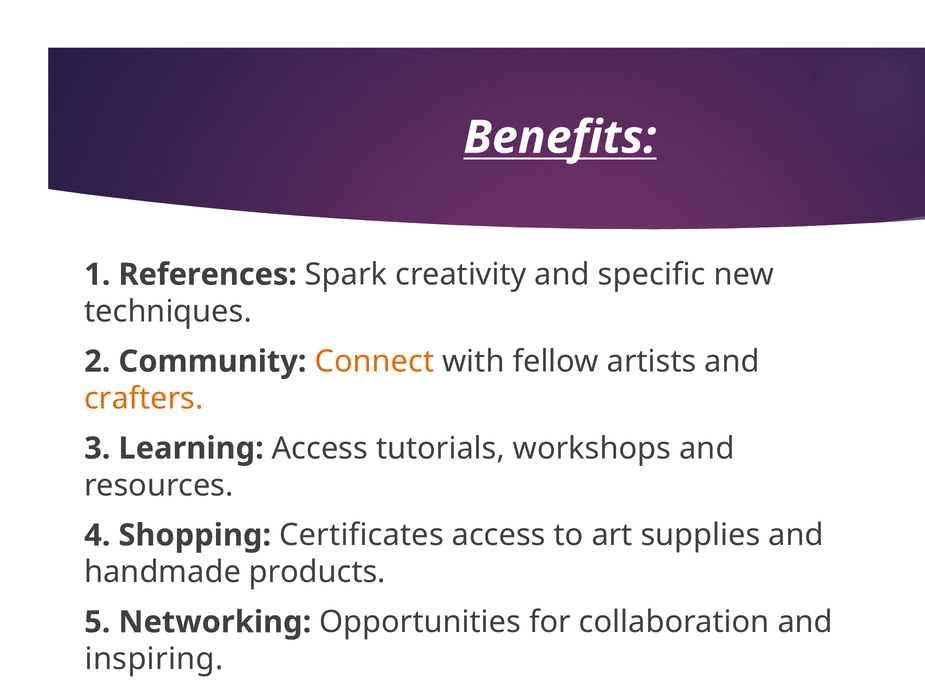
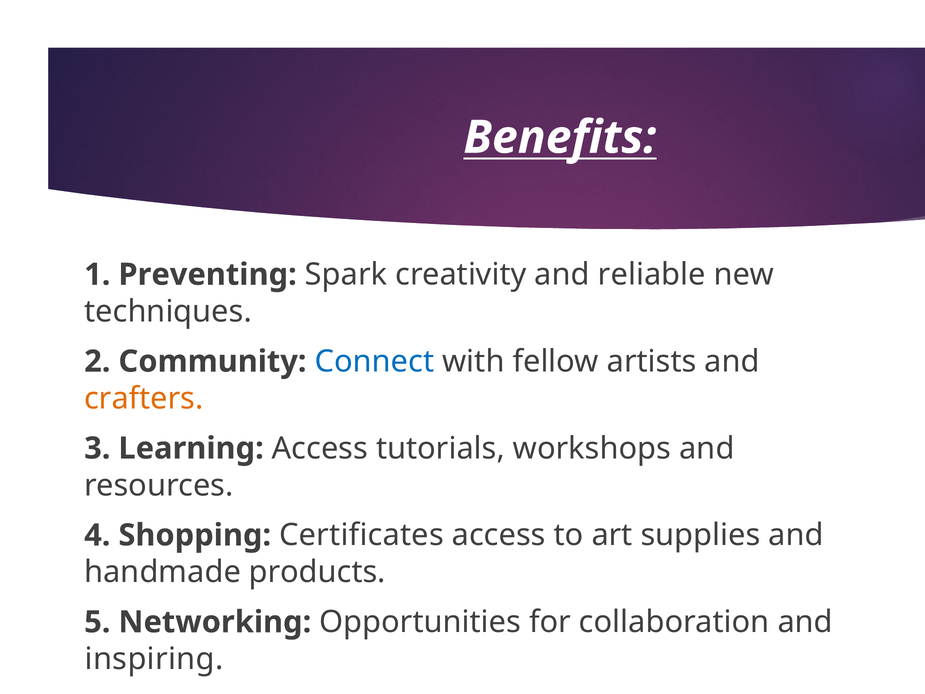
References: References -> Preventing (208, 274)
specific: specific -> reliable (652, 274)
Connect colour: orange -> blue (374, 361)
